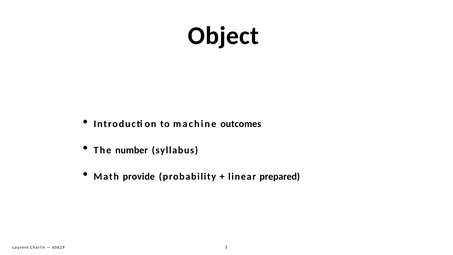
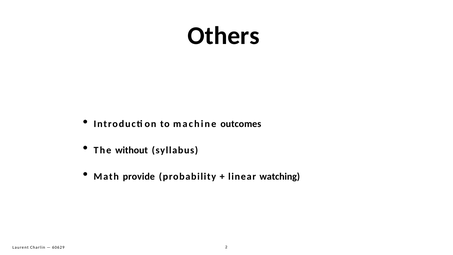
Object: Object -> Others (224, 36)
number: number -> without (132, 150)
prepared: prepared -> watching (280, 176)
